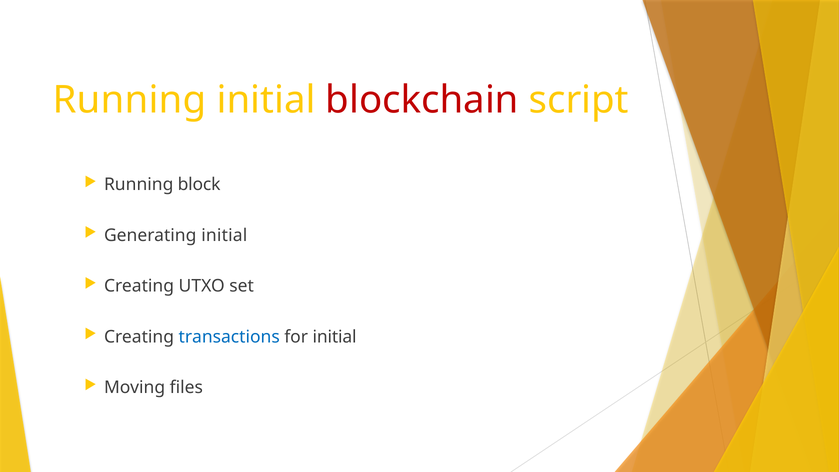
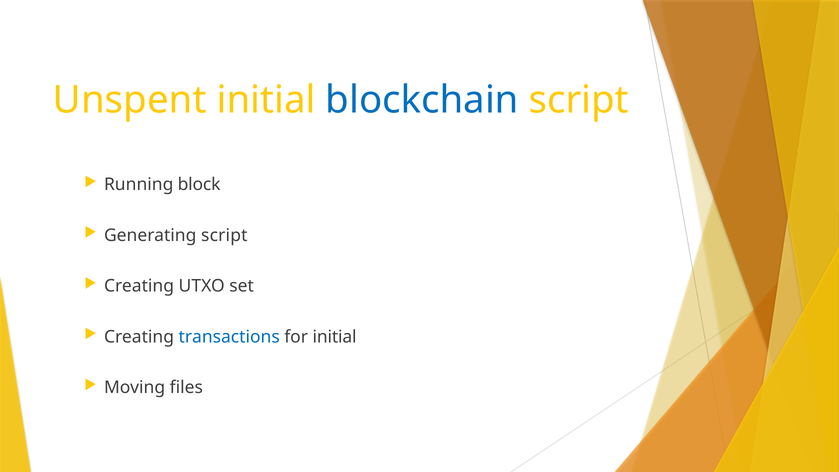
Running: Running -> Unspent (130, 100)
blockchain colour: red -> blue (422, 100)
Generating initial: initial -> script (224, 235)
